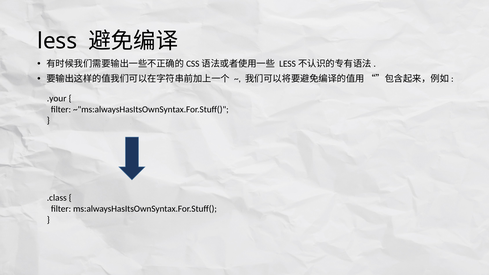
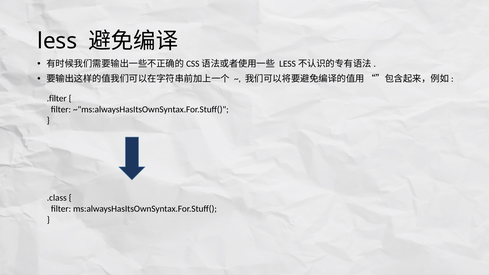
.your: .your -> .filter (57, 98)
